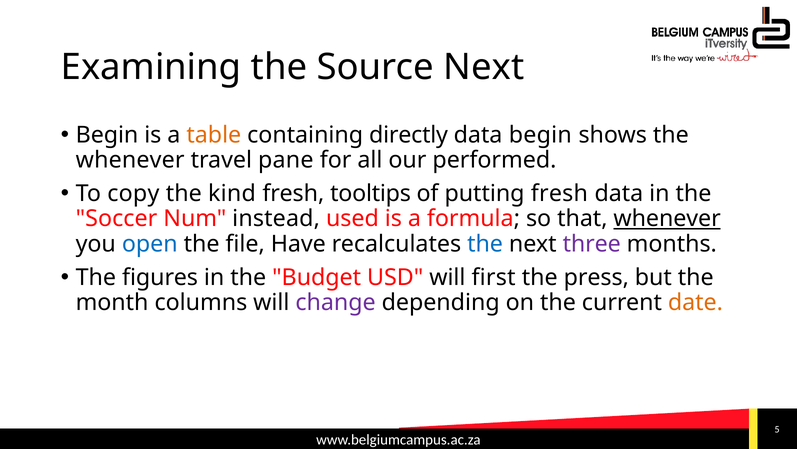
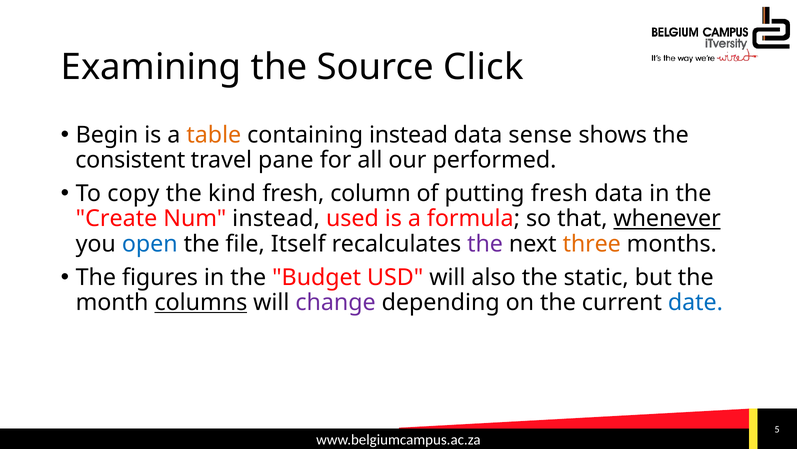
Source Next: Next -> Click (484, 67)
containing directly: directly -> instead (409, 135)
data begin: begin -> sense (540, 135)
whenever: whenever -> consistent (130, 160)
tooltips: tooltips -> column (371, 193)
Soccer: Soccer -> Create (117, 218)
Have: Have -> Itself (298, 243)
the colour: blue -> purple (485, 243)
three colour: purple -> orange (592, 243)
first: first -> also (494, 277)
press: press -> static (596, 277)
columns underline: none -> present (201, 302)
date colour: orange -> blue (695, 302)
